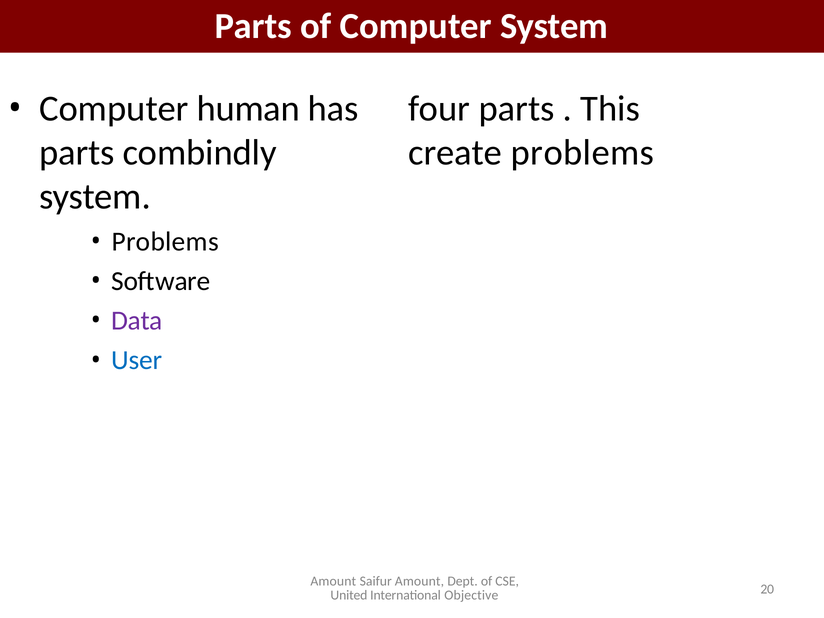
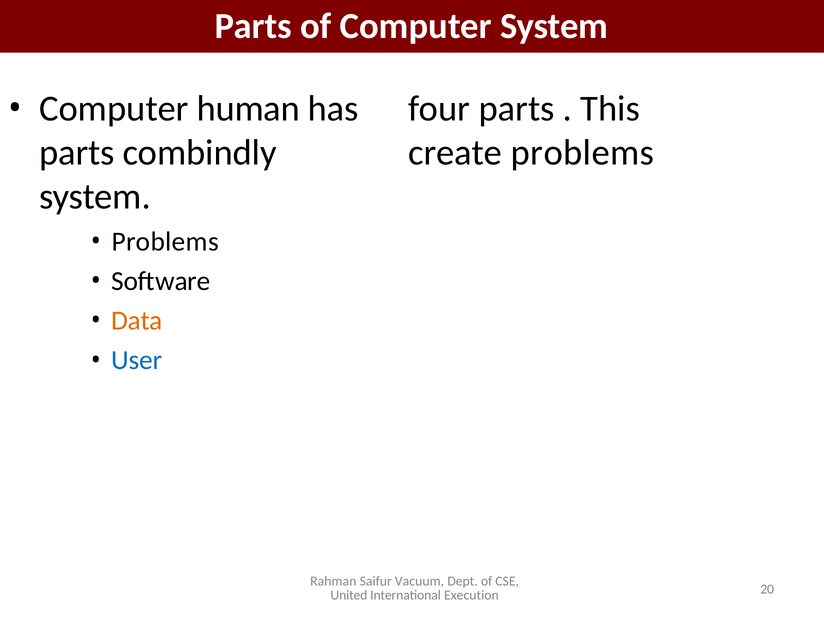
Data colour: purple -> orange (137, 321)
Amount: Amount -> Rahman (333, 581)
Saifur Amount: Amount -> Vacuum (420, 581)
Objective: Objective -> Execution (471, 595)
